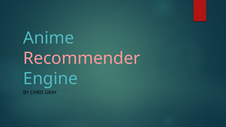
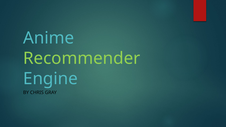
Recommender colour: pink -> light green (82, 58)
